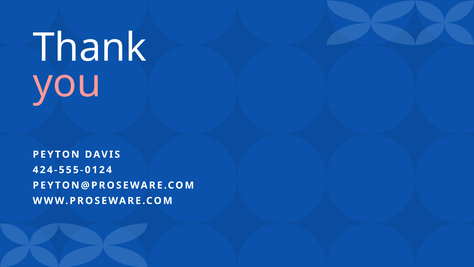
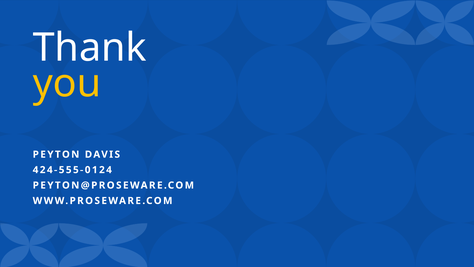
you colour: pink -> yellow (67, 83)
